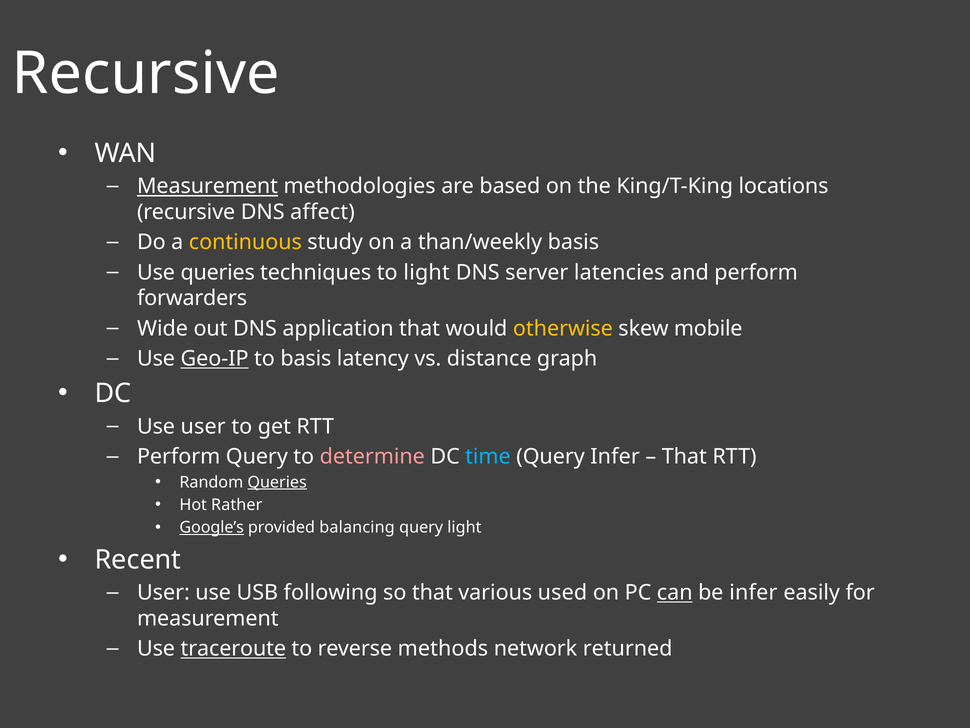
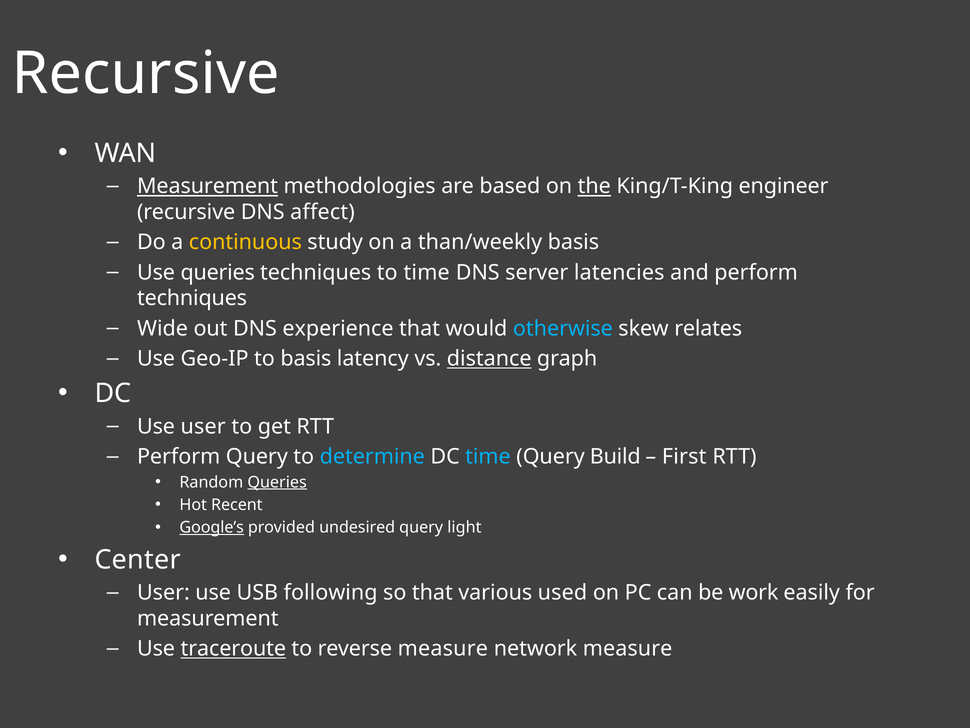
the underline: none -> present (594, 186)
locations: locations -> engineer (783, 186)
to light: light -> time (427, 272)
forwarders: forwarders -> techniques (192, 298)
application: application -> experience (338, 328)
otherwise colour: yellow -> light blue (563, 328)
mobile: mobile -> relates (708, 328)
Geo-IP underline: present -> none (215, 358)
distance underline: none -> present (489, 358)
determine colour: pink -> light blue (372, 456)
Query Infer: Infer -> Build (615, 456)
That: That -> First (684, 456)
Rather: Rather -> Recent (237, 505)
balancing: balancing -> undesired (357, 527)
Recent: Recent -> Center (138, 559)
can underline: present -> none (675, 592)
be infer: infer -> work (754, 592)
reverse methods: methods -> measure (443, 648)
network returned: returned -> measure (628, 648)
